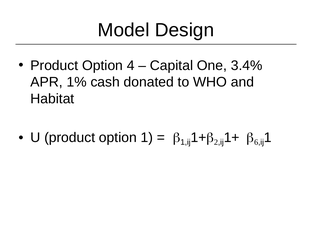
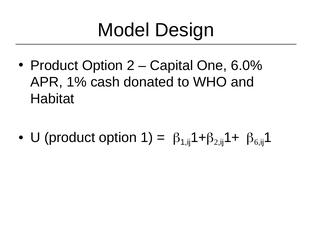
4: 4 -> 2 (131, 65)
3.4%: 3.4% -> 6.0% (247, 65)
